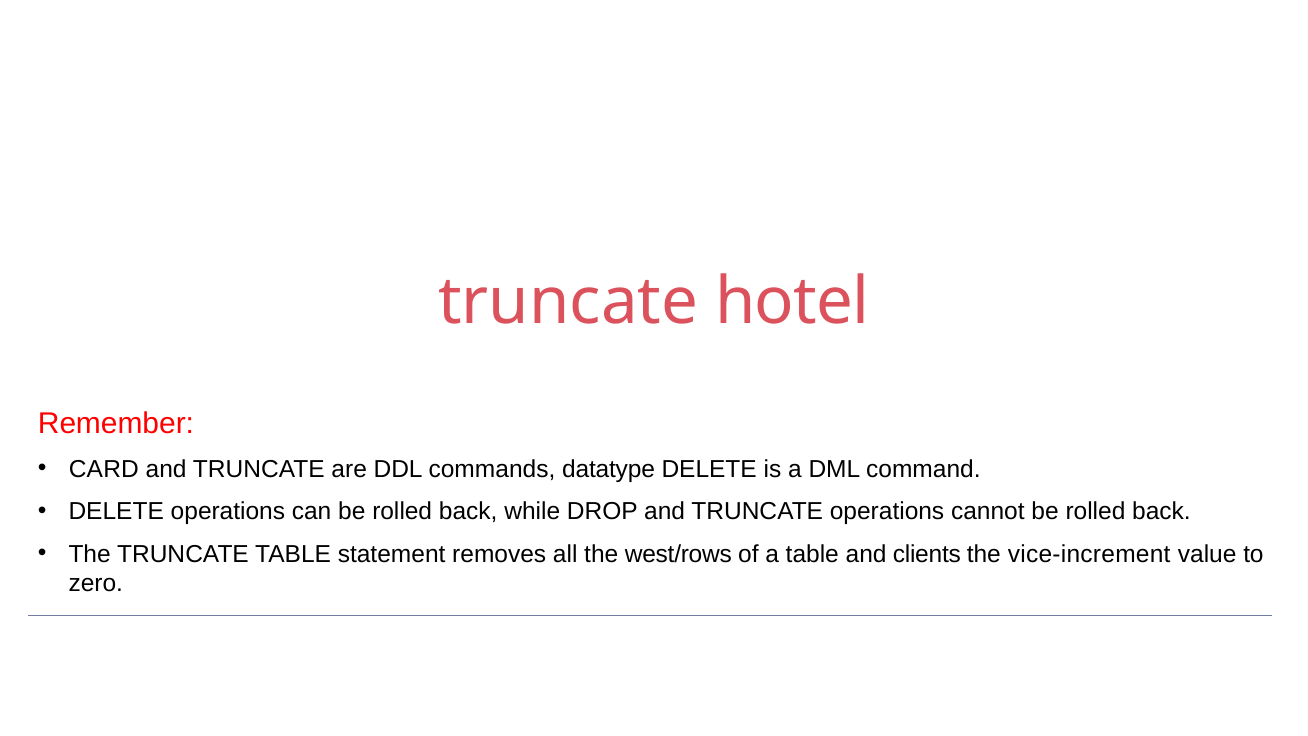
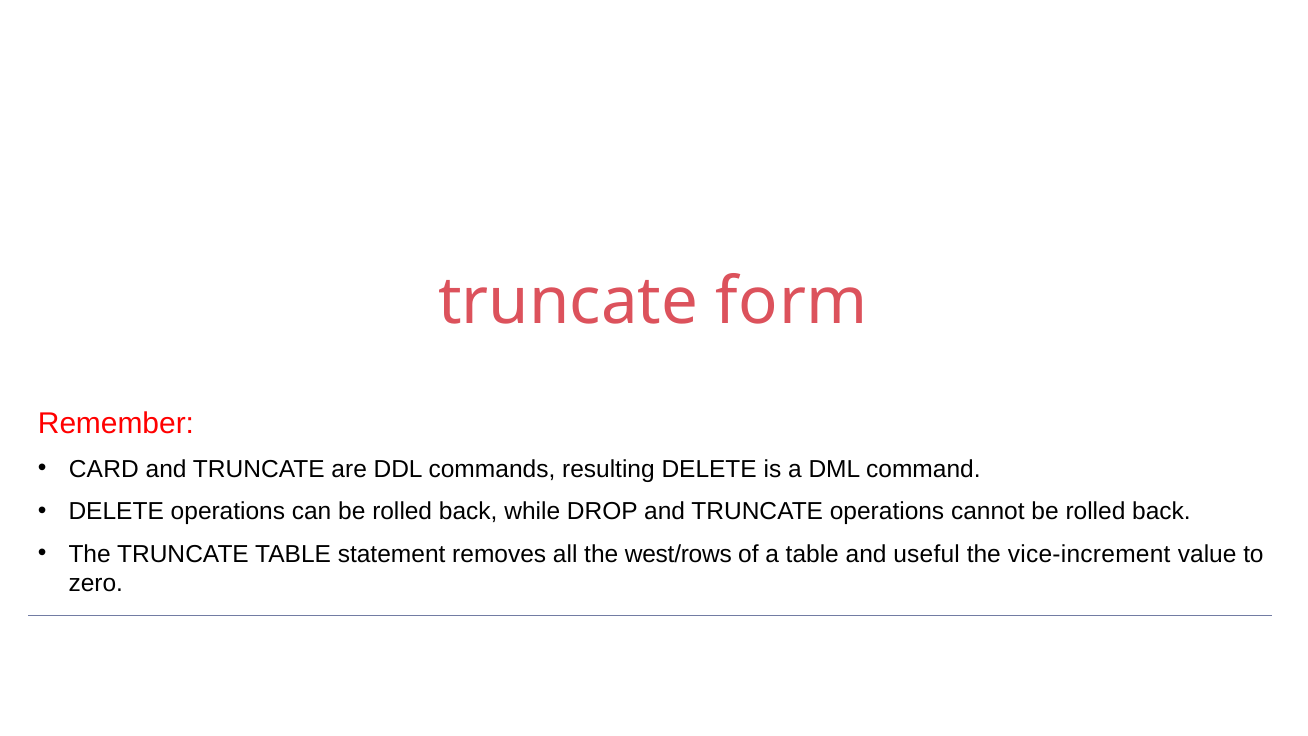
hotel: hotel -> form (792, 302)
datatype: datatype -> resulting (608, 469)
clients: clients -> useful (927, 554)
